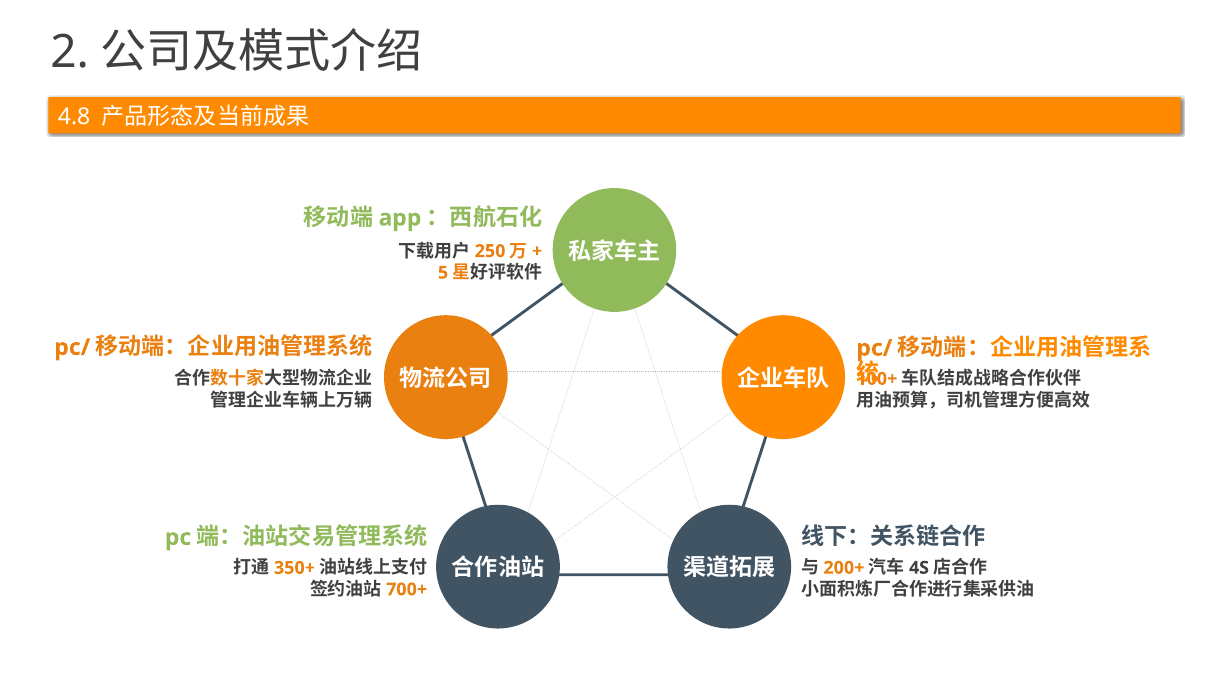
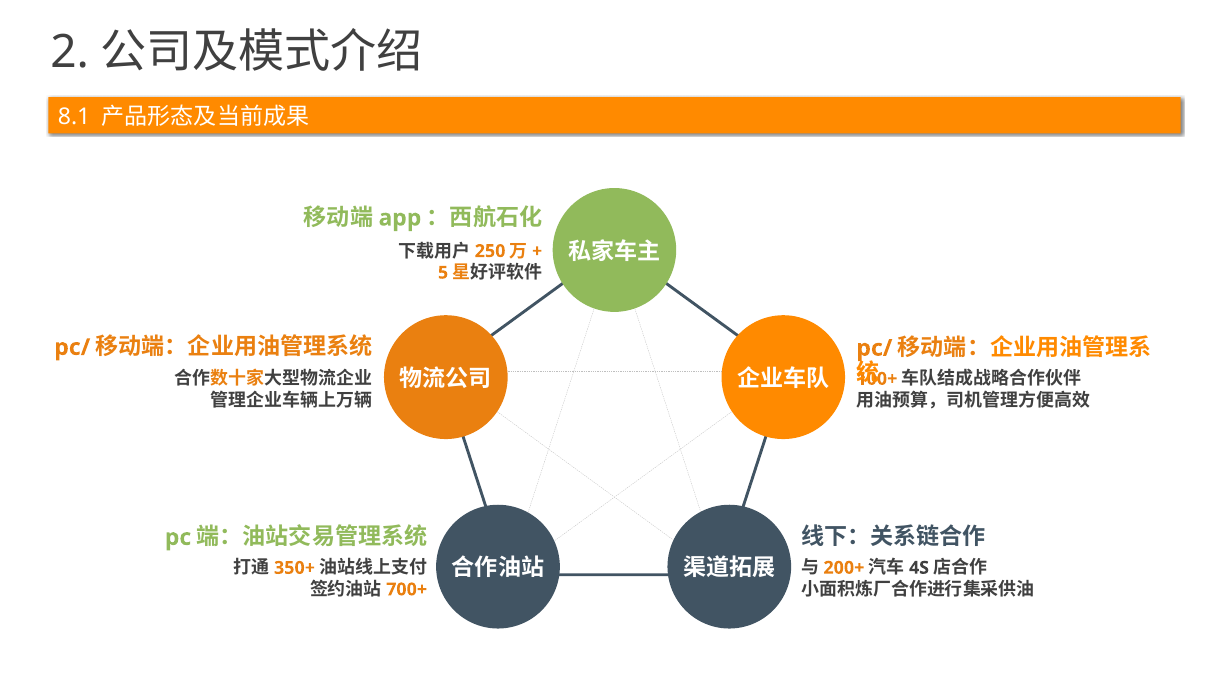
4.8: 4.8 -> 8.1 (74, 117)
